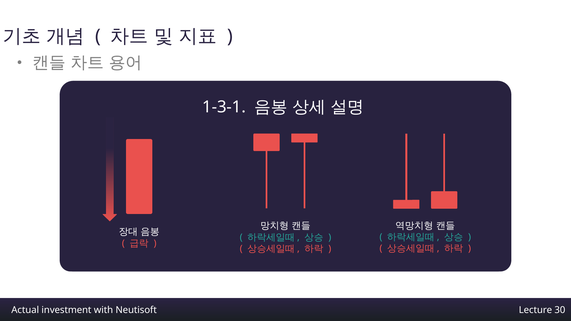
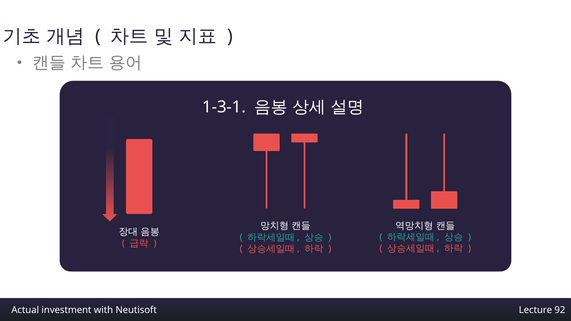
30: 30 -> 92 (560, 310)
